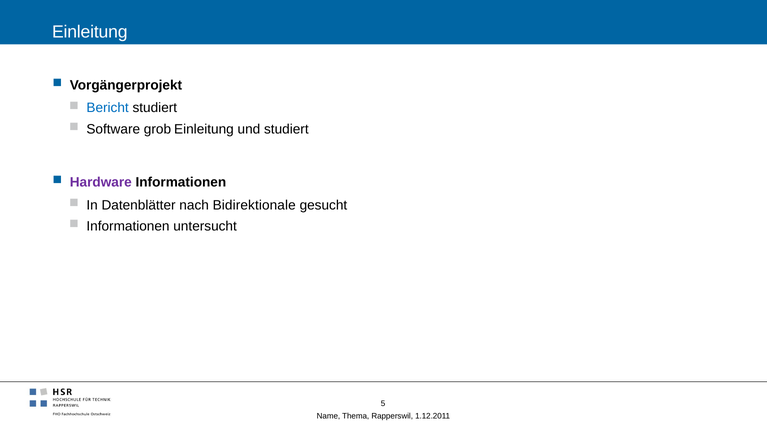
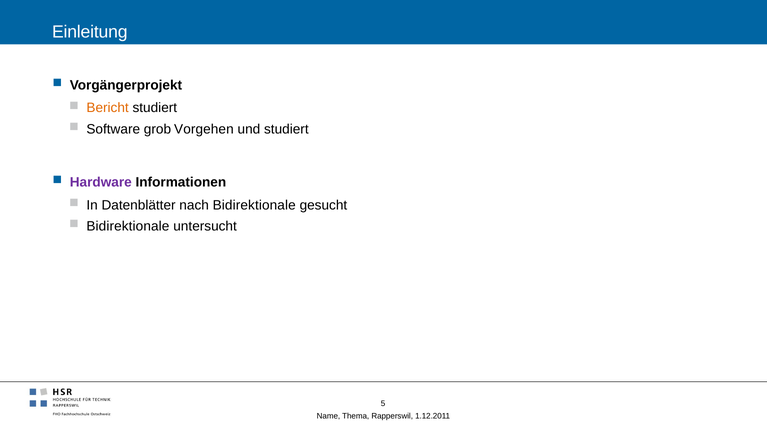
Bericht colour: blue -> orange (108, 108)
grob Einleitung: Einleitung -> Vorgehen (204, 129)
Informationen: Informationen -> Bidirektionale (128, 226)
